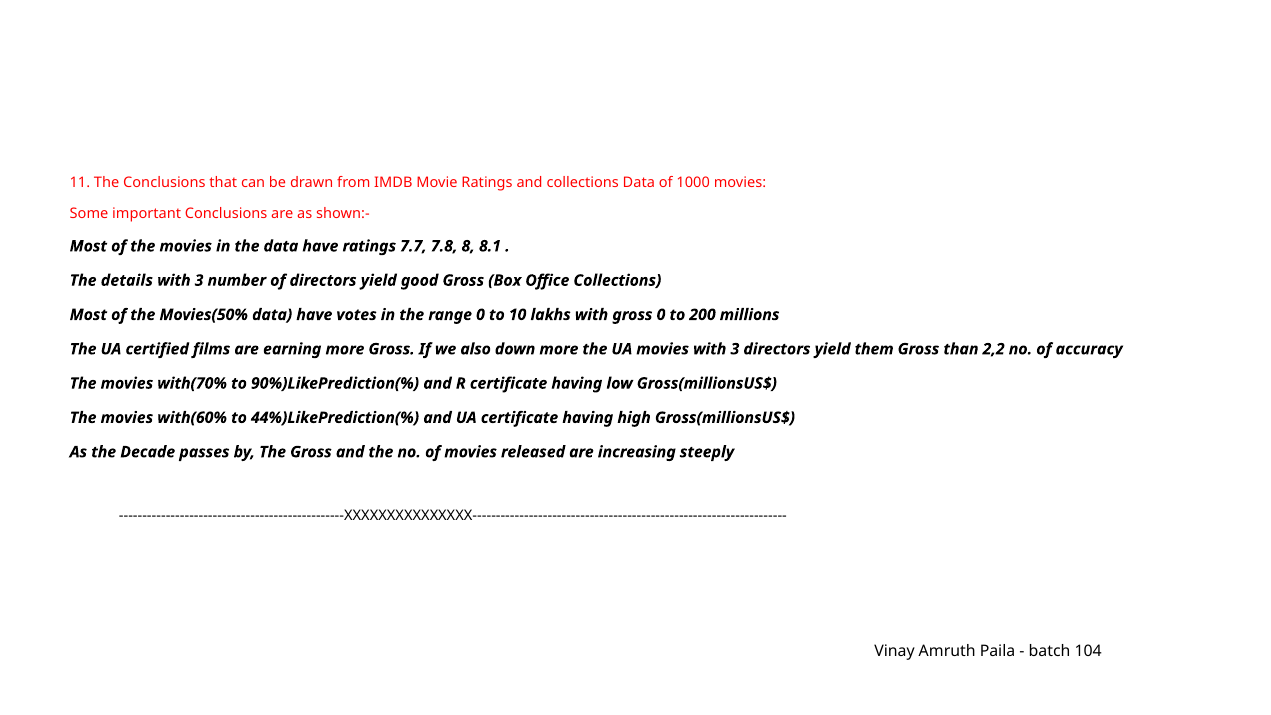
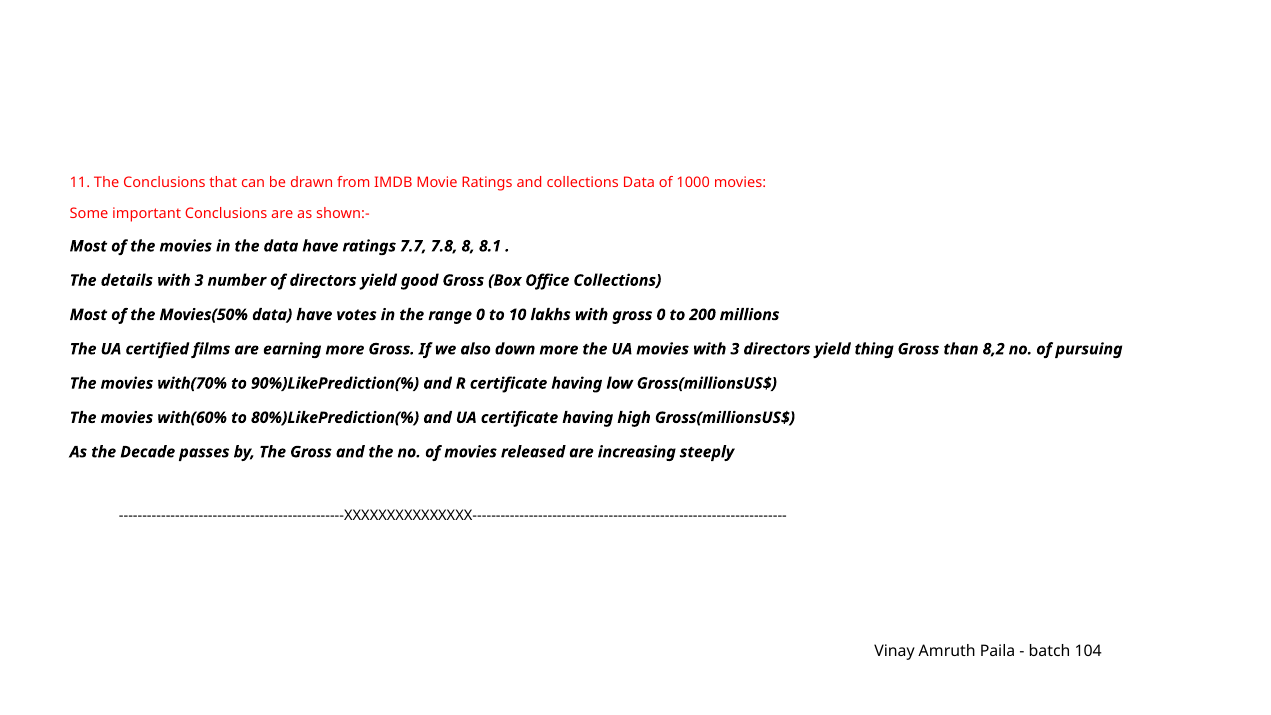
them: them -> thing (874, 349)
2,2: 2,2 -> 8,2 (994, 349)
accuracy: accuracy -> pursuing (1089, 349)
44%)LikePrediction(%: 44%)LikePrediction(% -> 80%)LikePrediction(% (335, 418)
